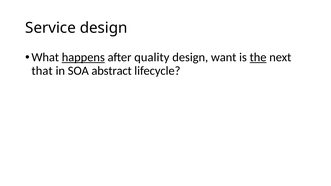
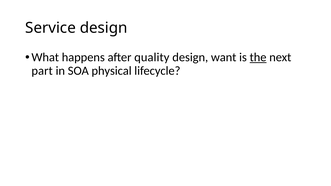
happens underline: present -> none (83, 57)
that: that -> part (42, 71)
abstract: abstract -> physical (112, 71)
